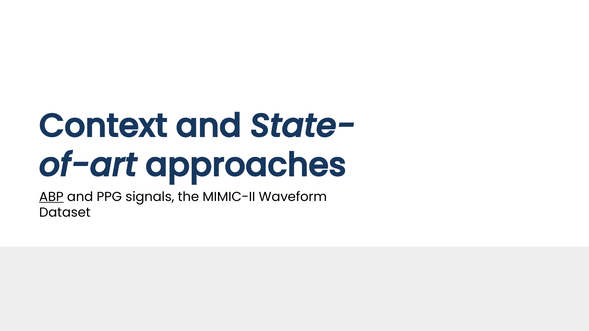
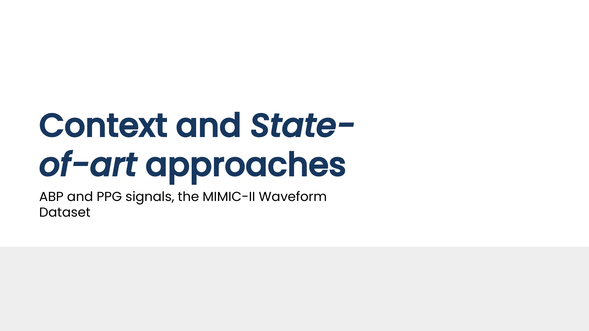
ABP underline: present -> none (51, 197)
